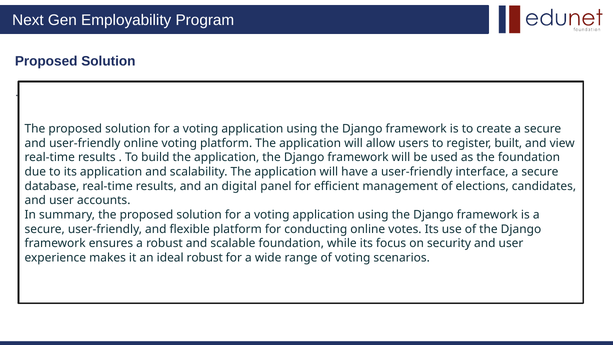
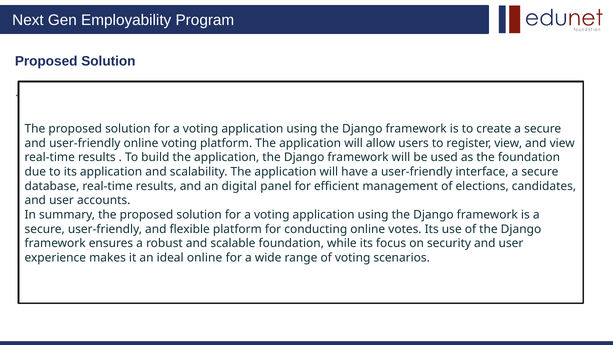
register built: built -> view (508, 143)
ideal robust: robust -> online (205, 258)
